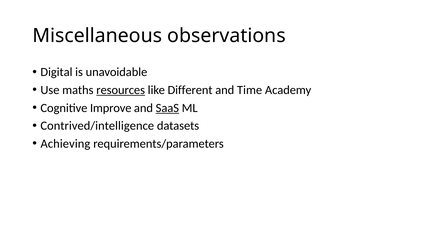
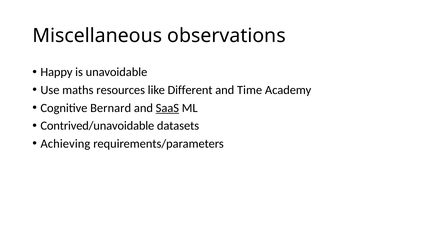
Digital: Digital -> Happy (56, 72)
resources underline: present -> none (121, 90)
Improve: Improve -> Bernard (111, 108)
Contrived/intelligence: Contrived/intelligence -> Contrived/unavoidable (97, 126)
